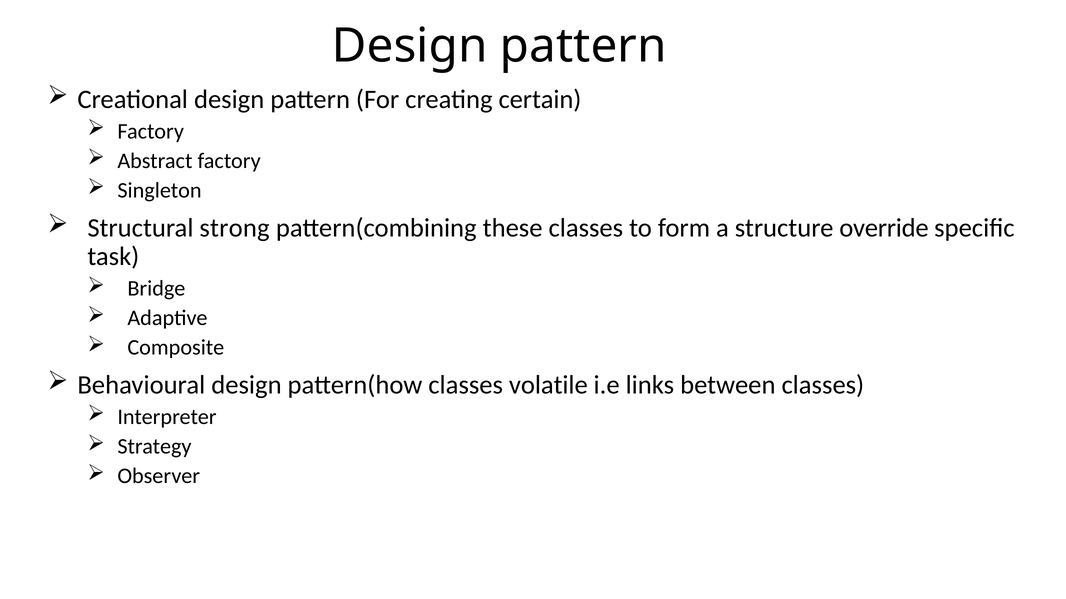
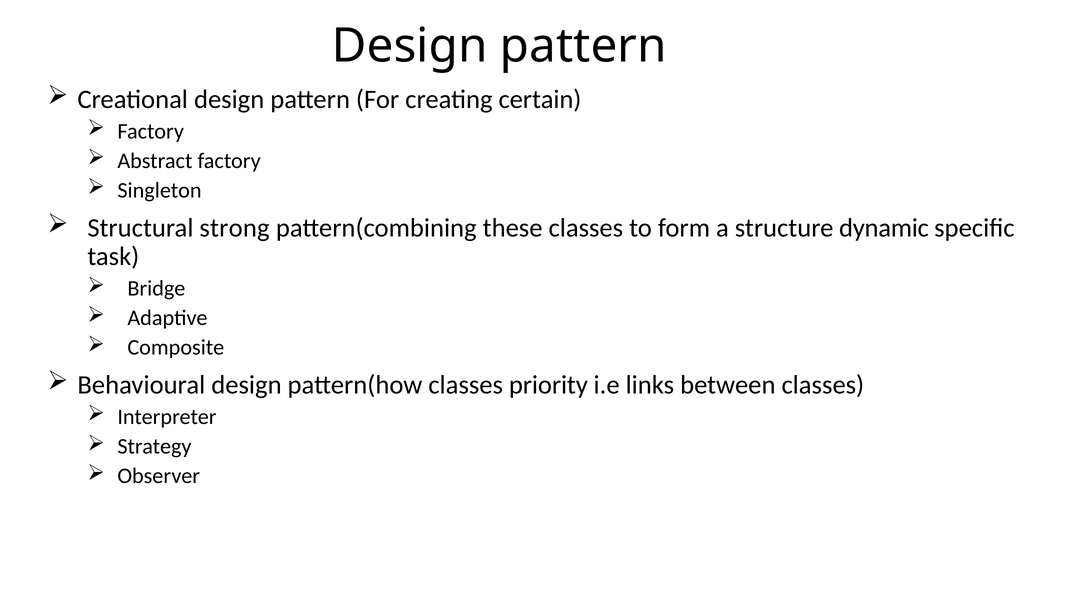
override: override -> dynamic (884, 228)
volatile: volatile -> priority (548, 385)
